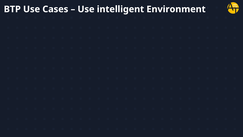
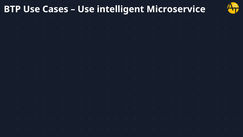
Environment: Environment -> Microservice (176, 9)
